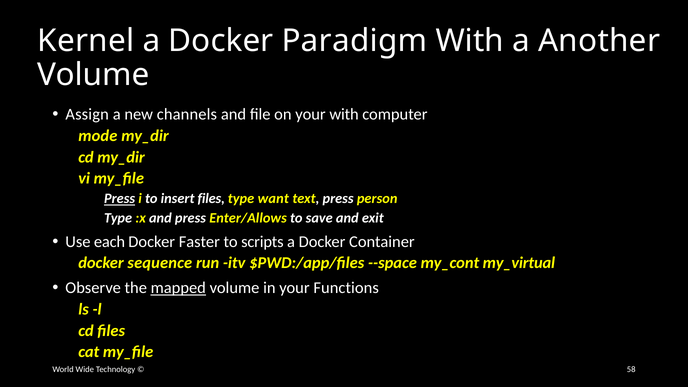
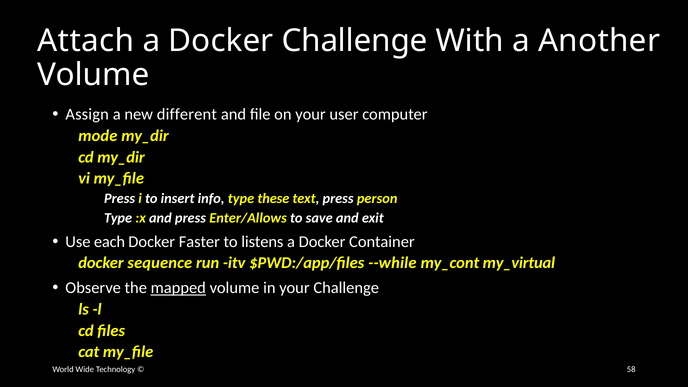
Kernel: Kernel -> Attach (86, 41)
Docker Paradigm: Paradigm -> Challenge (355, 41)
channels: channels -> different (187, 114)
your with: with -> user (344, 114)
Press underline: present -> none (120, 199)
insert files: files -> info (211, 199)
want: want -> these (273, 199)
scripts: scripts -> listens (262, 242)
--space: --space -> --while (392, 263)
your Functions: Functions -> Challenge (346, 288)
